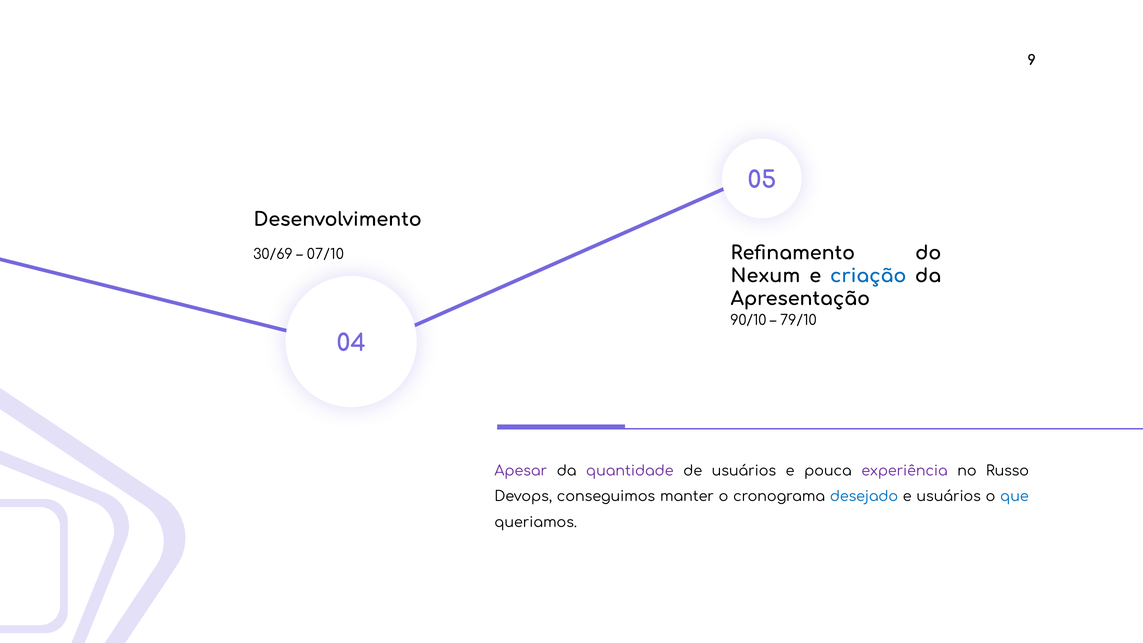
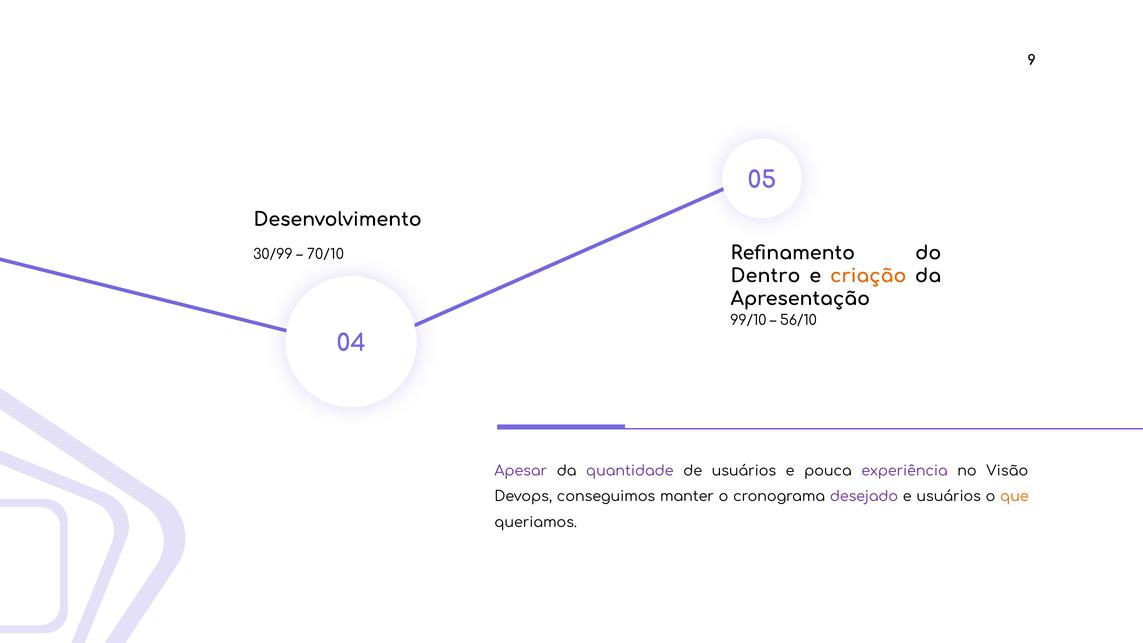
30/69: 30/69 -> 30/99 (273, 255)
07/10: 07/10 -> 70/10 (325, 255)
Nexum: Nexum -> Dentro (765, 276)
criação colour: blue -> orange (868, 276)
90/10: 90/10 -> 99/10 (748, 320)
79/10: 79/10 -> 56/10 (798, 320)
Russo: Russo -> Visão (1007, 471)
desejado colour: blue -> purple (864, 497)
que colour: blue -> orange (1014, 497)
